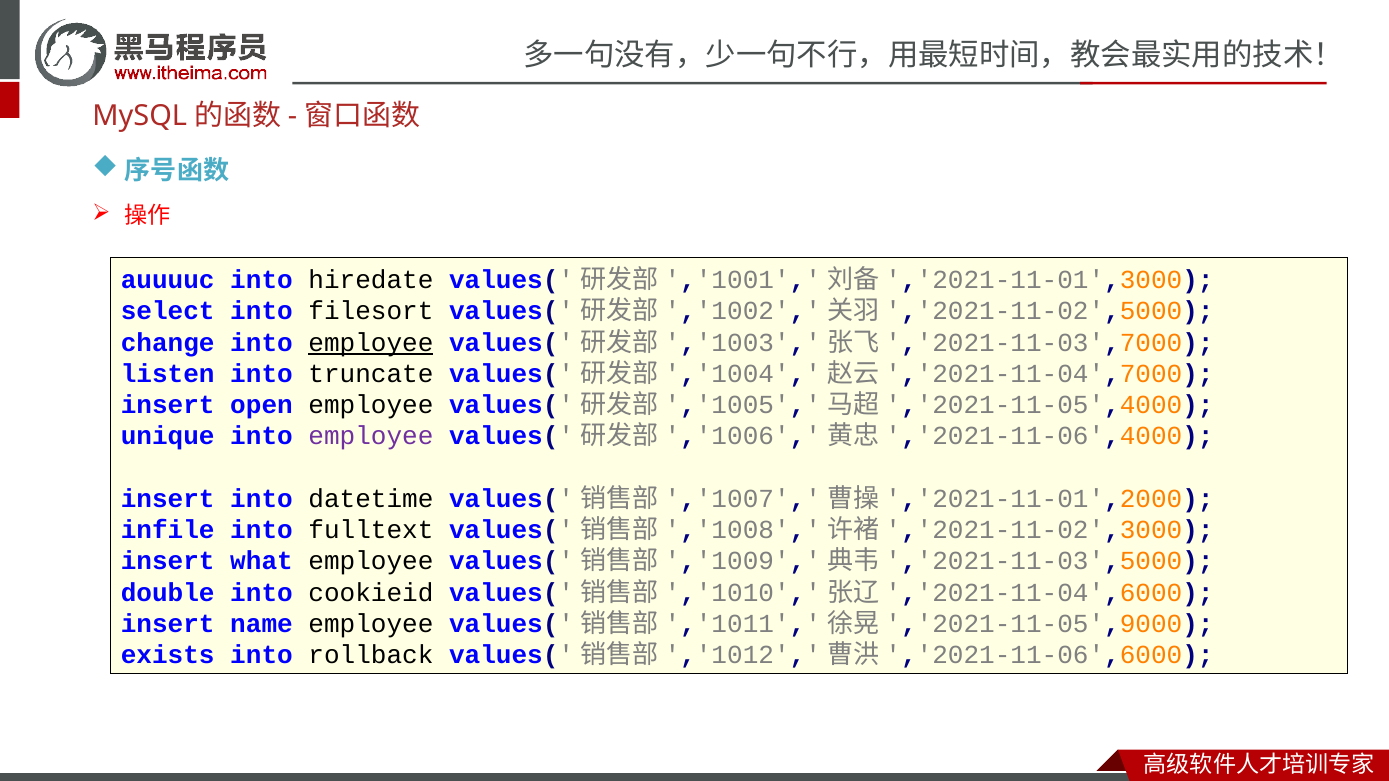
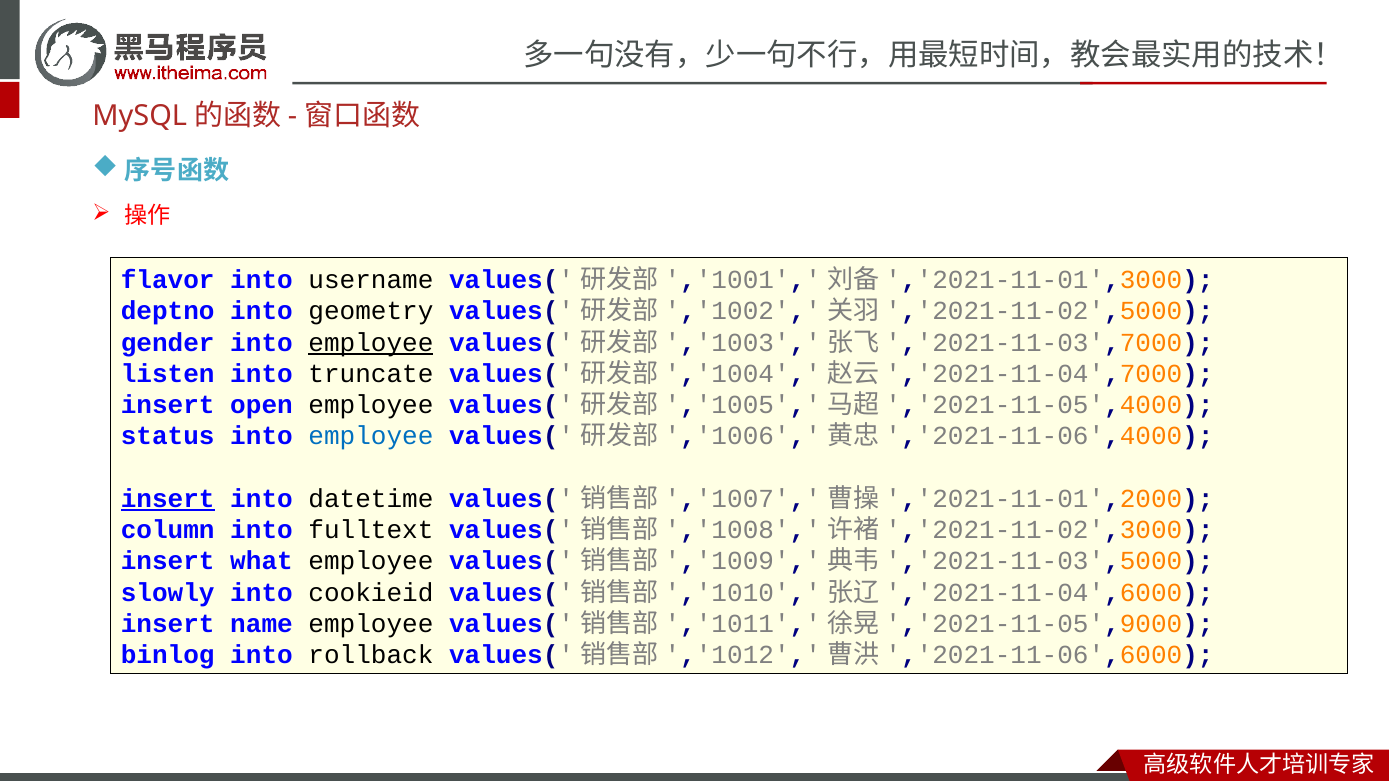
auuuuc: auuuuc -> flavor (168, 280)
hiredate: hiredate -> username (371, 280)
select: select -> deptno (168, 312)
filesort: filesort -> geometry (371, 312)
change: change -> gender (168, 343)
unique: unique -> status (168, 437)
employee colour: purple -> blue (371, 437)
insert underline: none -> present (168, 499)
infile: infile -> column (168, 530)
double: double -> slowly (168, 593)
exists: exists -> binlog (168, 655)
